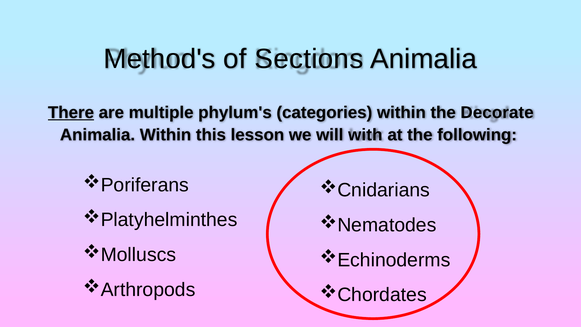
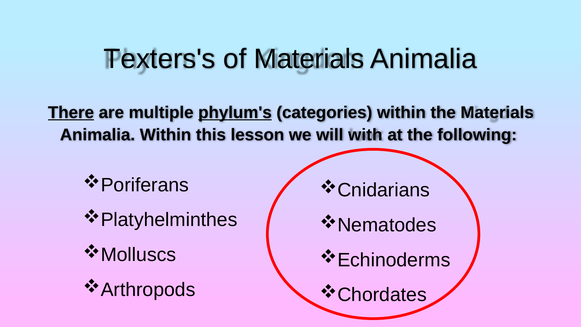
Method's: Method's -> Texters's (160, 59)
of Sections: Sections -> Materials (309, 59)
phylum's underline: none -> present (235, 112)
the Decorate: Decorate -> Materials (497, 112)
